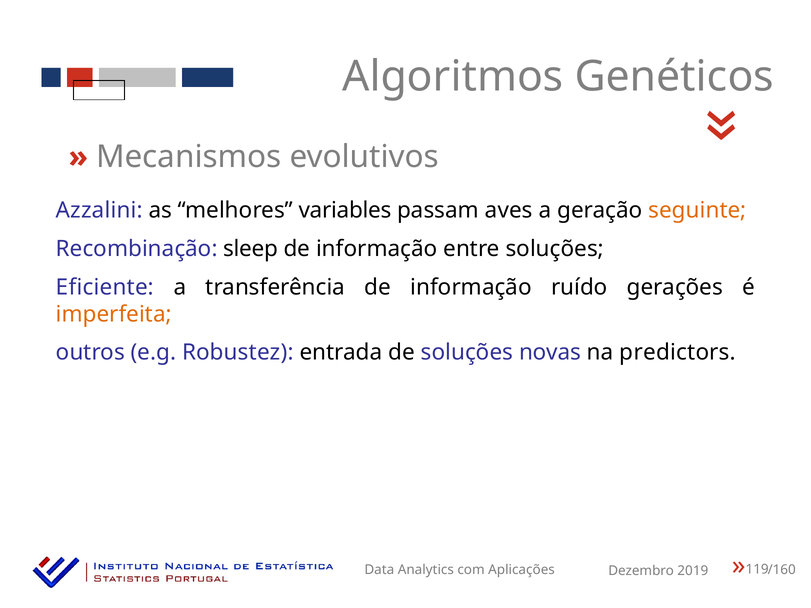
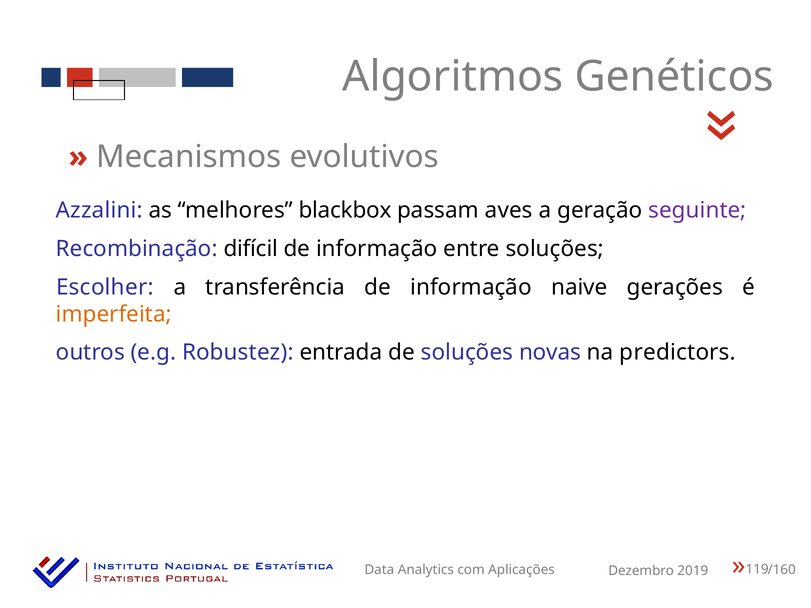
variables: variables -> blackbox (345, 211)
seguinte colour: orange -> purple (697, 211)
sleep: sleep -> difícil (251, 249)
Eficiente: Eficiente -> Escolher (105, 287)
ruído: ruído -> naive (579, 287)
